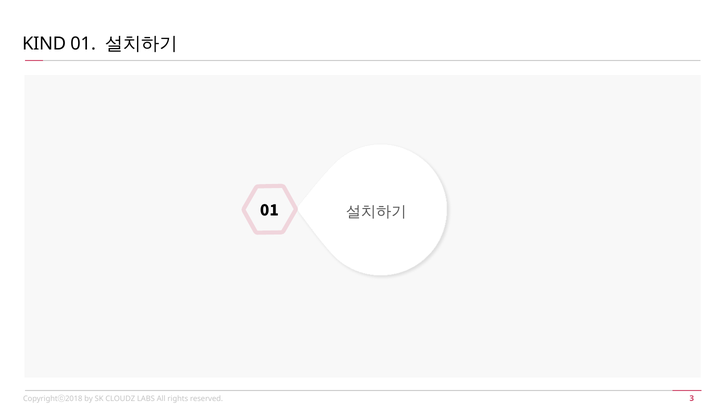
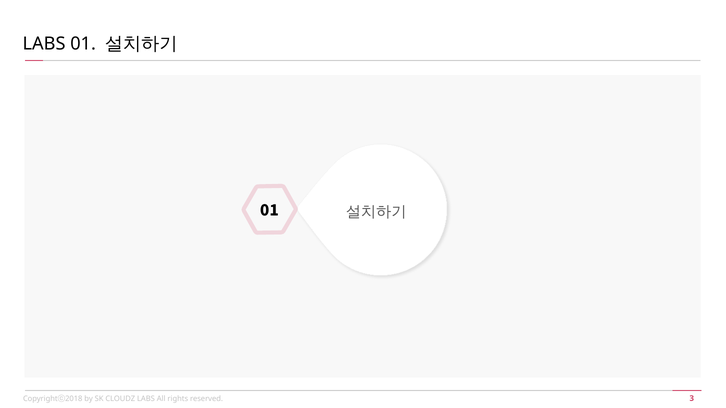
KIND: KIND -> LABS (44, 44)
